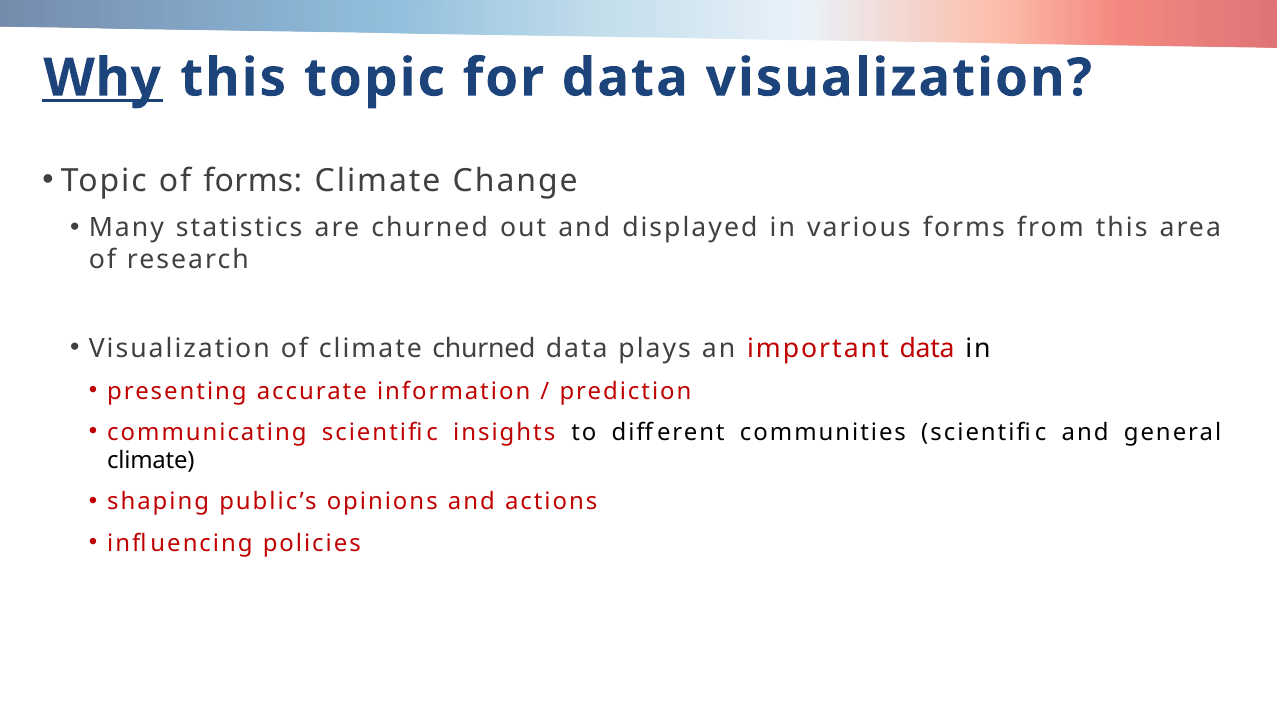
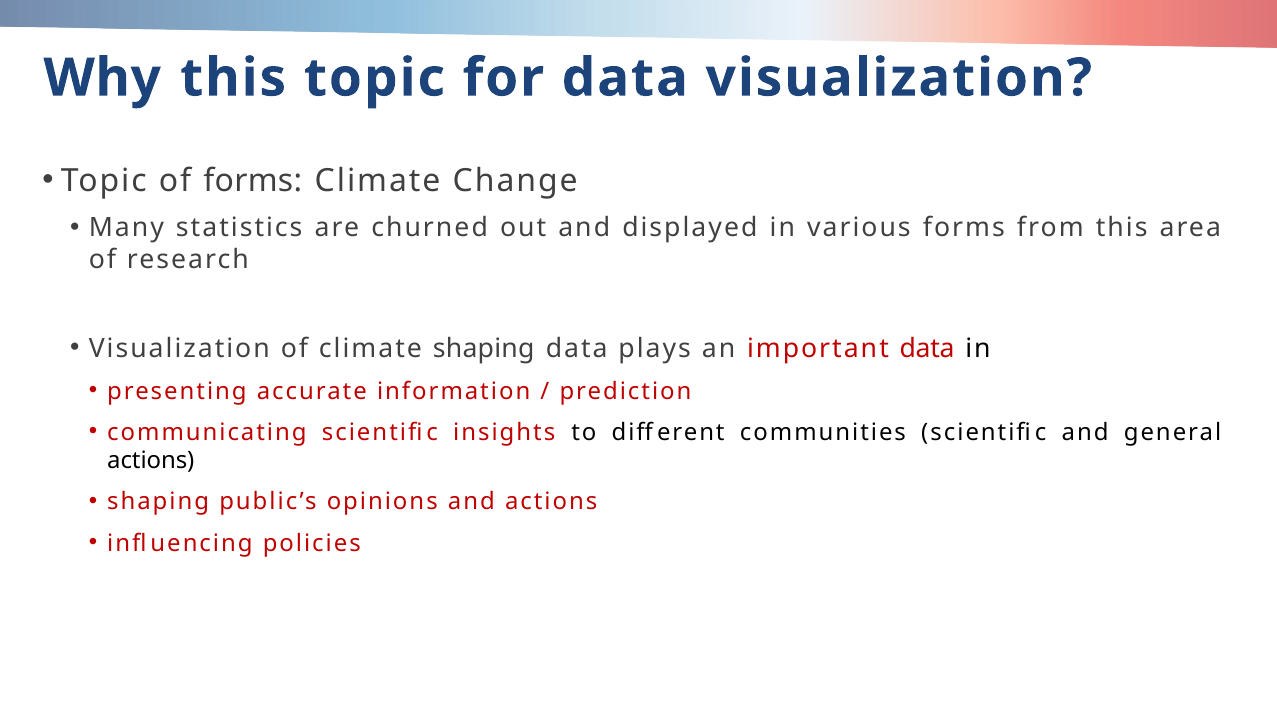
Why underline: present -> none (102, 78)
climate churned: churned -> shaping (484, 349)
climate: climate -> actions (151, 461)
